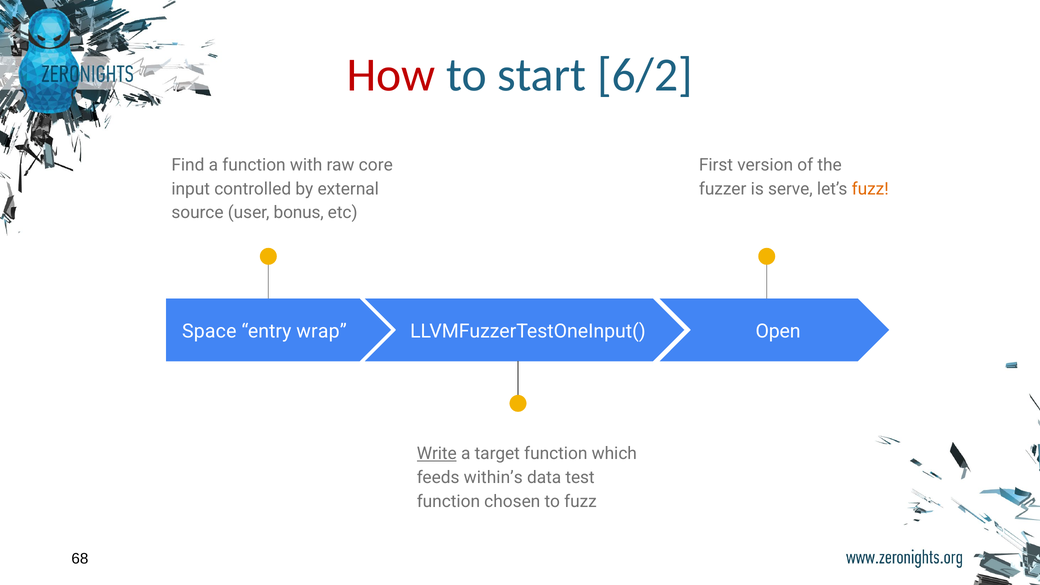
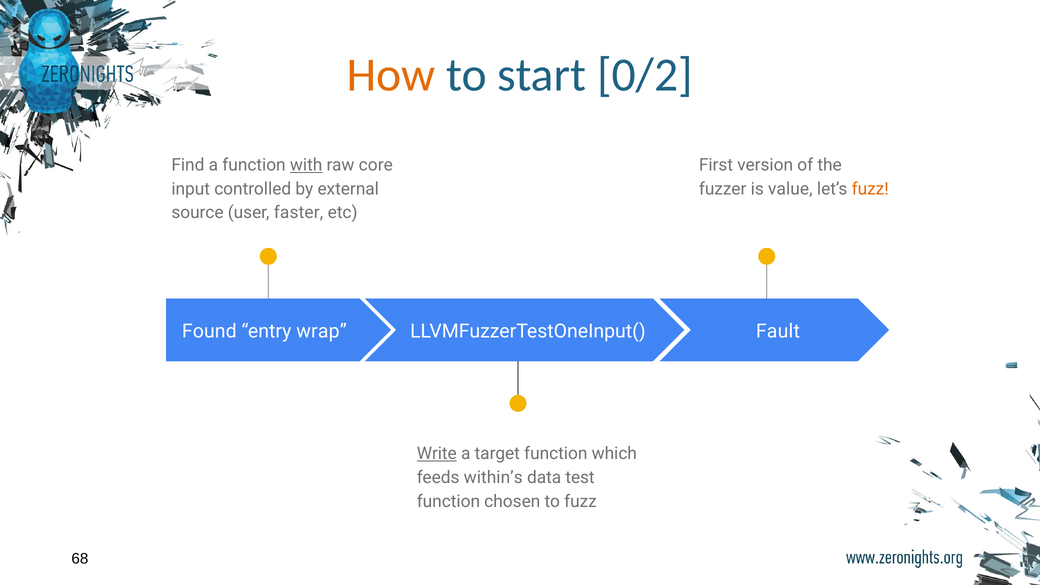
How colour: red -> orange (391, 75)
6/2: 6/2 -> 0/2 (645, 75)
with underline: none -> present (306, 165)
serve: serve -> value (790, 189)
bonus: bonus -> faster (299, 213)
Space: Space -> Found (209, 331)
Open: Open -> Fault (778, 331)
